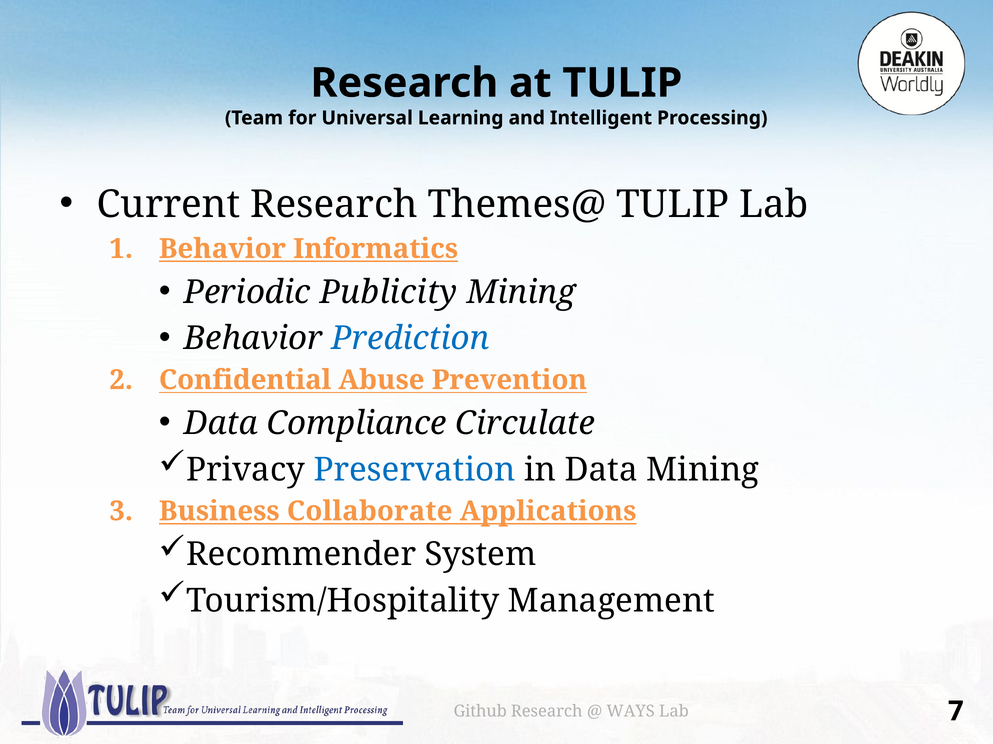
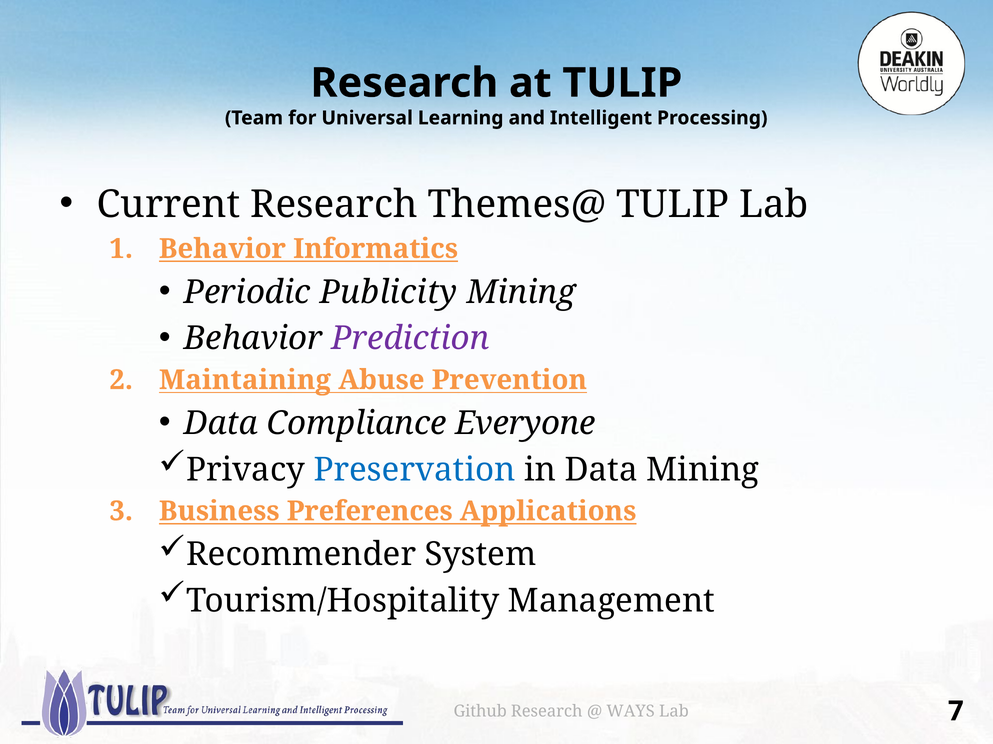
Prediction colour: blue -> purple (410, 339)
Confidential: Confidential -> Maintaining (245, 380)
Circulate: Circulate -> Everyone (525, 424)
Collaborate: Collaborate -> Preferences (370, 512)
